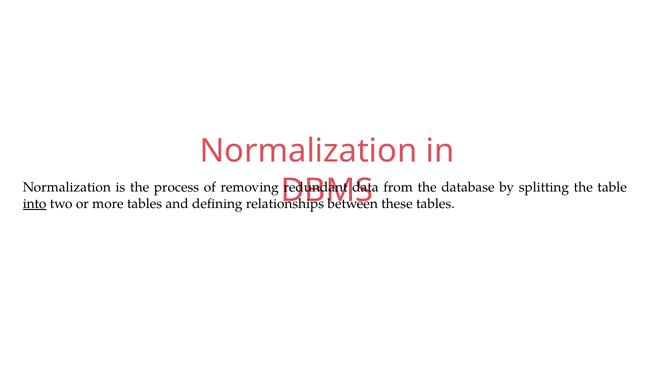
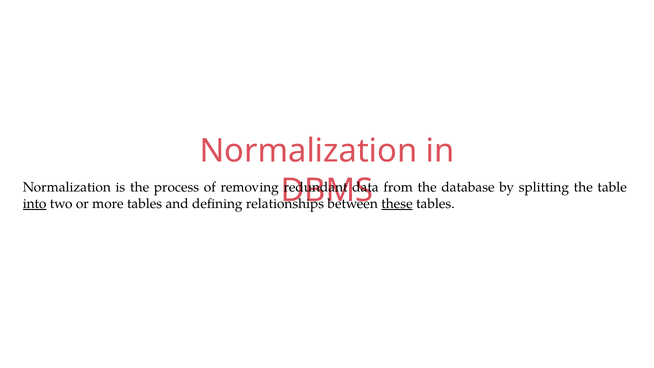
these underline: none -> present (397, 204)
